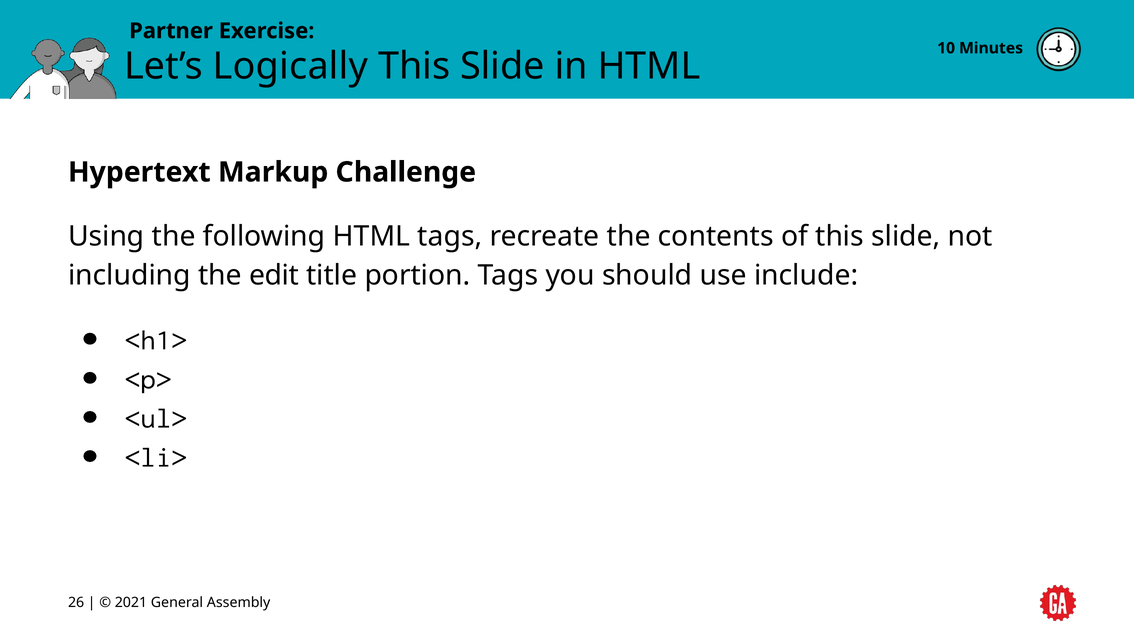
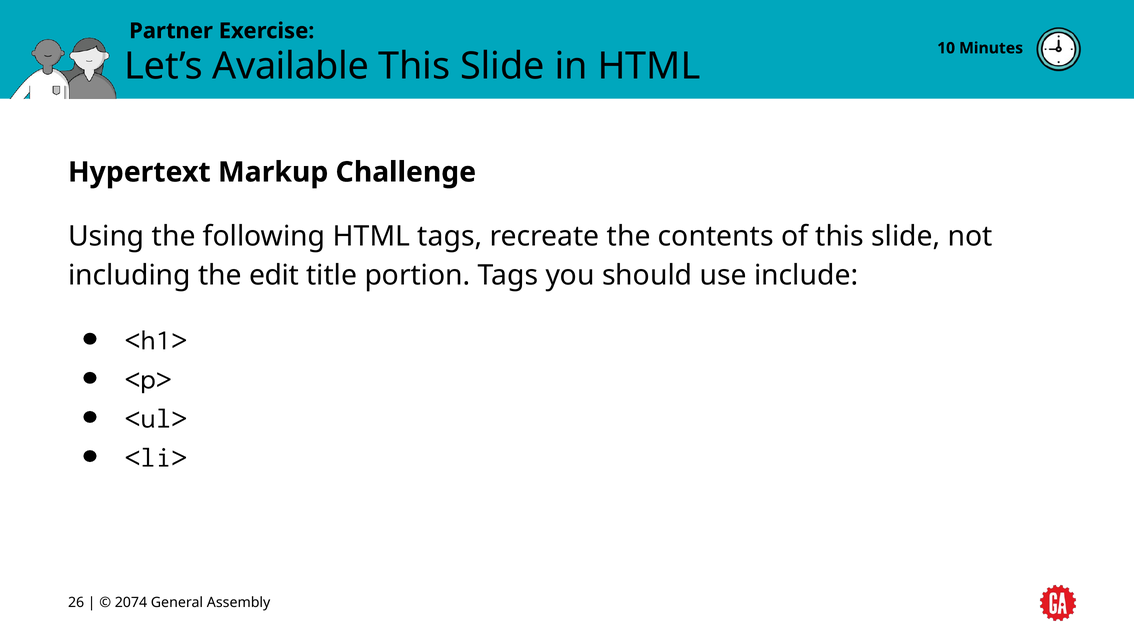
Logically: Logically -> Available (291, 66)
2021: 2021 -> 2074 (131, 602)
